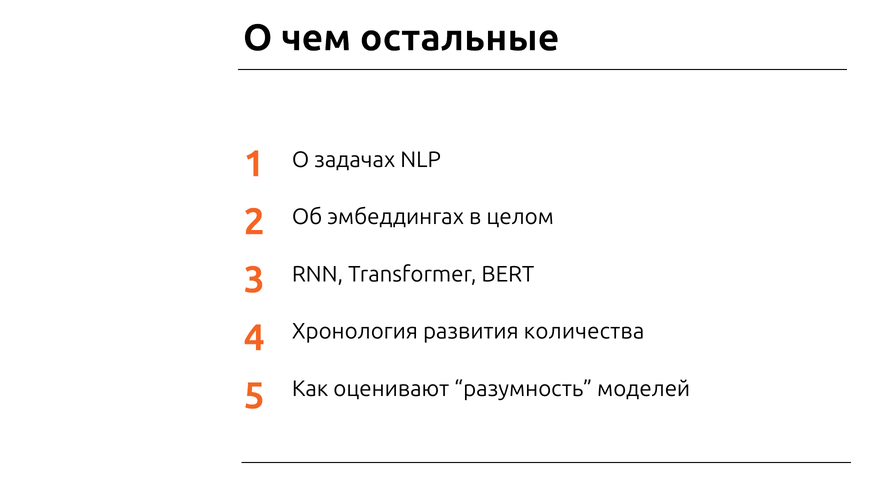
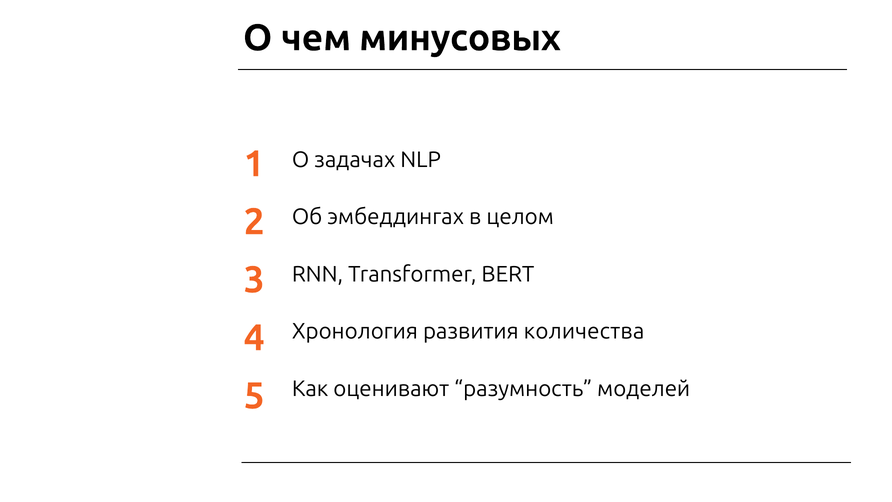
остальные: остальные -> минусовых (460, 38)
